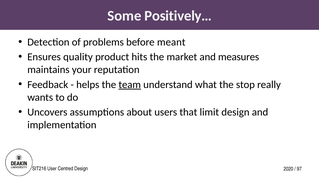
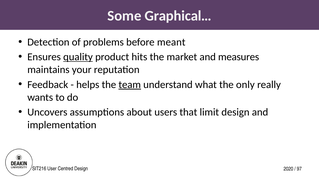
Positively…: Positively… -> Graphical… (178, 16)
quality underline: none -> present (78, 57)
stop: stop -> only (245, 85)
